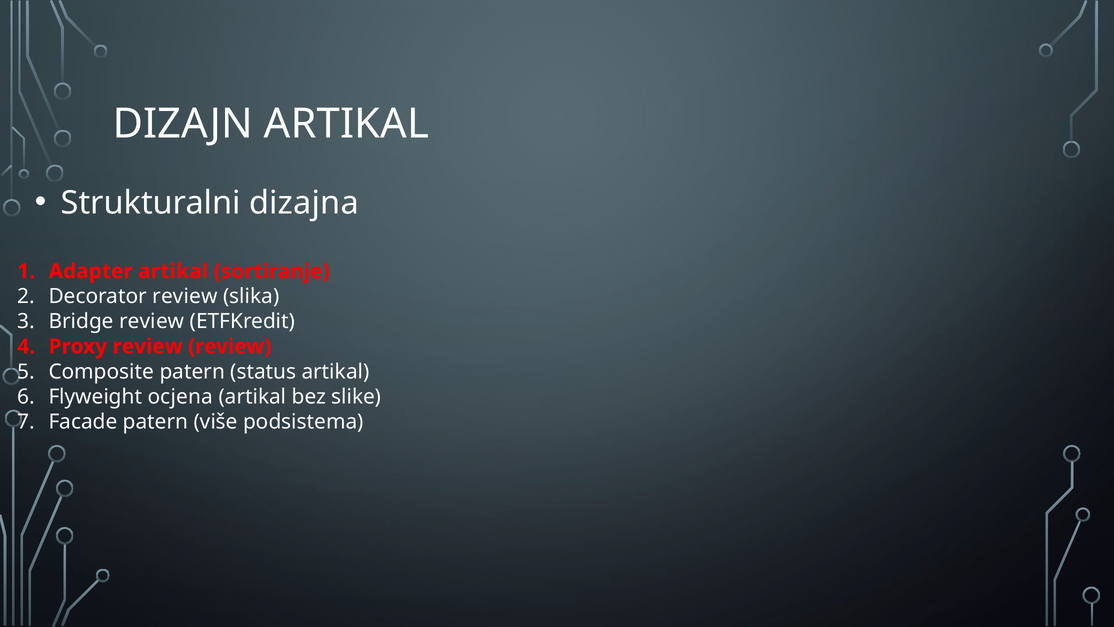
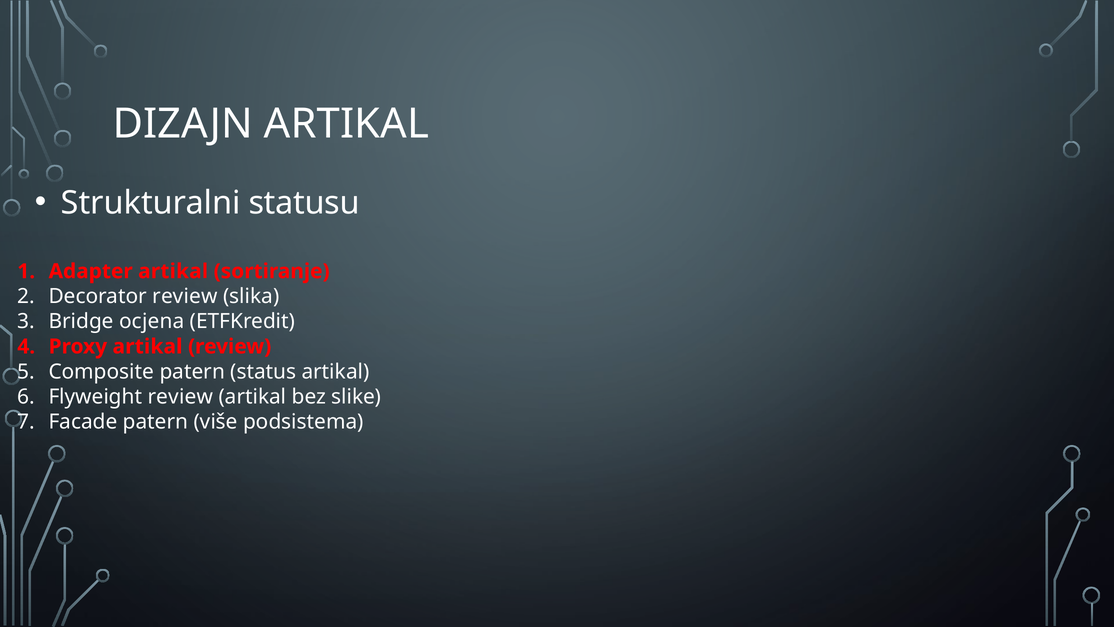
dizajna: dizajna -> statusu (304, 203)
Bridge review: review -> ocjena (152, 321)
Proxy review: review -> artikal (147, 346)
Flyweight ocjena: ocjena -> review (180, 396)
